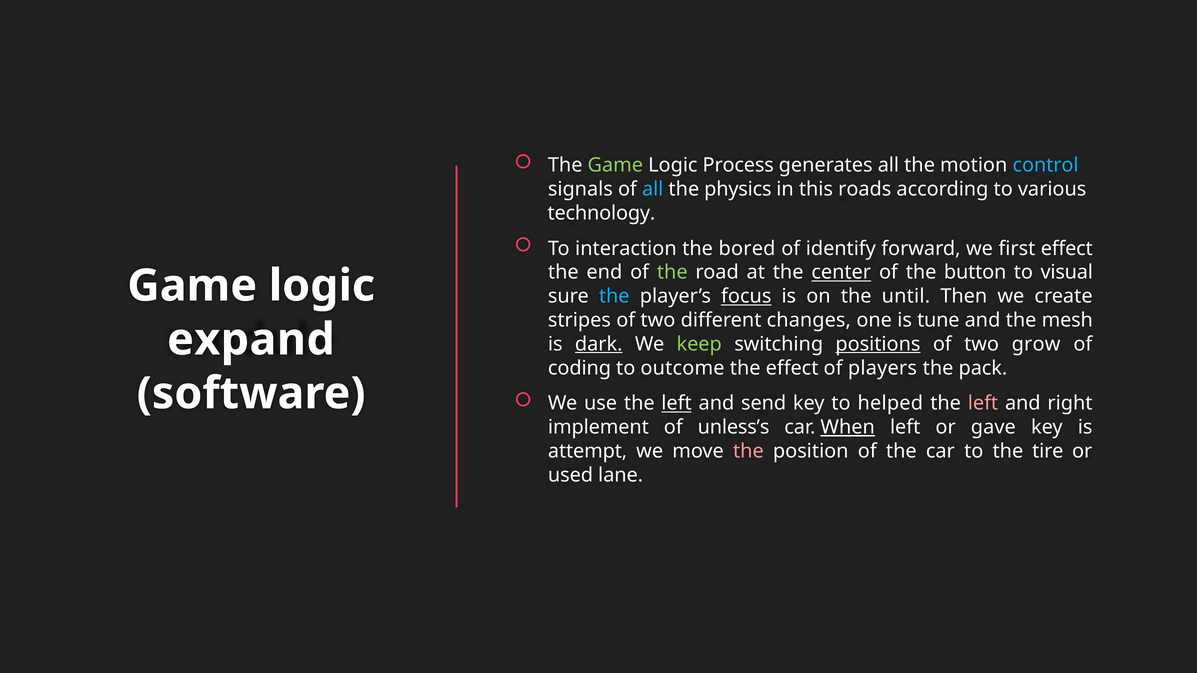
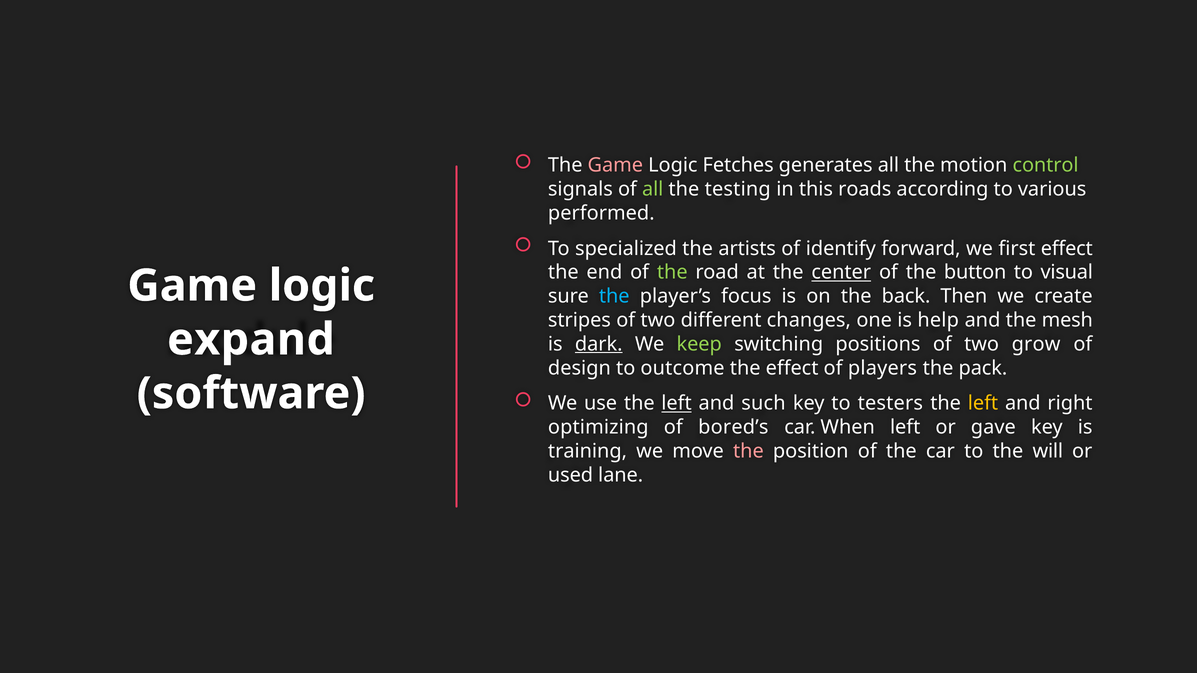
Game colour: light green -> pink (615, 165)
Process: Process -> Fetches (738, 165)
control colour: light blue -> light green (1046, 165)
all colour: light blue -> light green (653, 189)
physics: physics -> testing (738, 189)
technology: technology -> performed (601, 213)
interaction: interaction -> specialized (626, 249)
bored: bored -> artists (747, 249)
focus underline: present -> none (746, 296)
until: until -> back (906, 296)
tune: tune -> help (938, 320)
positions underline: present -> none (878, 344)
coding: coding -> design (579, 368)
send: send -> such (763, 403)
helped: helped -> testers (890, 403)
left colour: pink -> yellow (983, 403)
implement: implement -> optimizing (598, 427)
unless’s: unless’s -> bored’s (733, 427)
When underline: present -> none (848, 427)
attempt: attempt -> training (587, 451)
tire: tire -> will (1048, 451)
